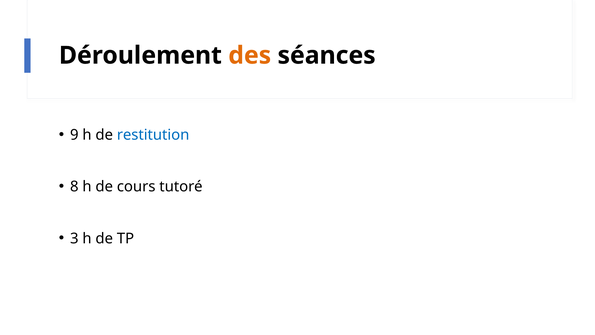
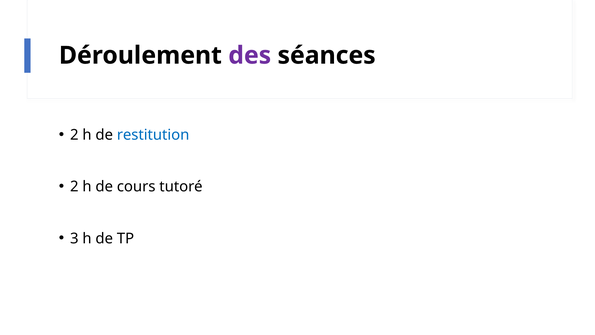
des colour: orange -> purple (250, 55)
9: 9 -> 2 (74, 135)
8: 8 -> 2 (74, 187)
